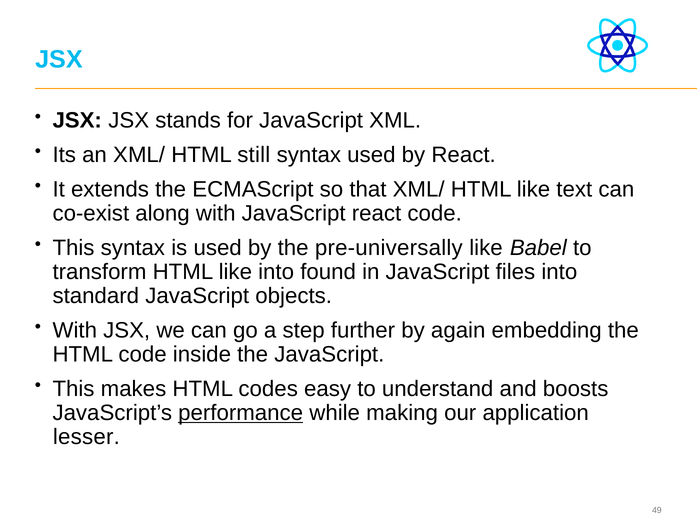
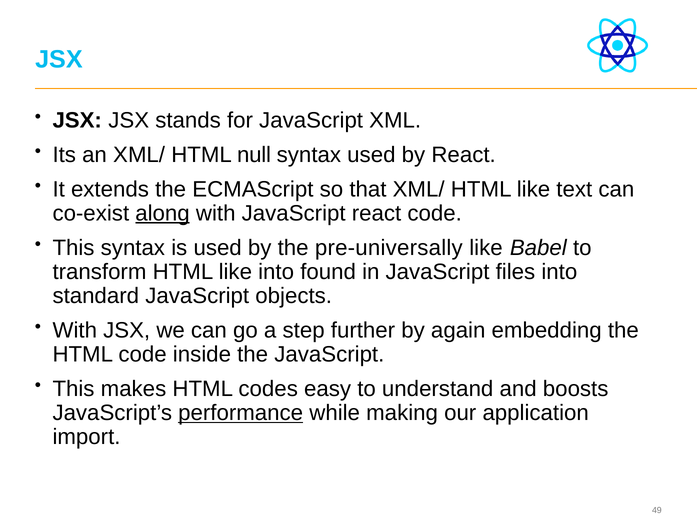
still: still -> null (254, 155)
along underline: none -> present (163, 213)
lesser: lesser -> import (86, 437)
